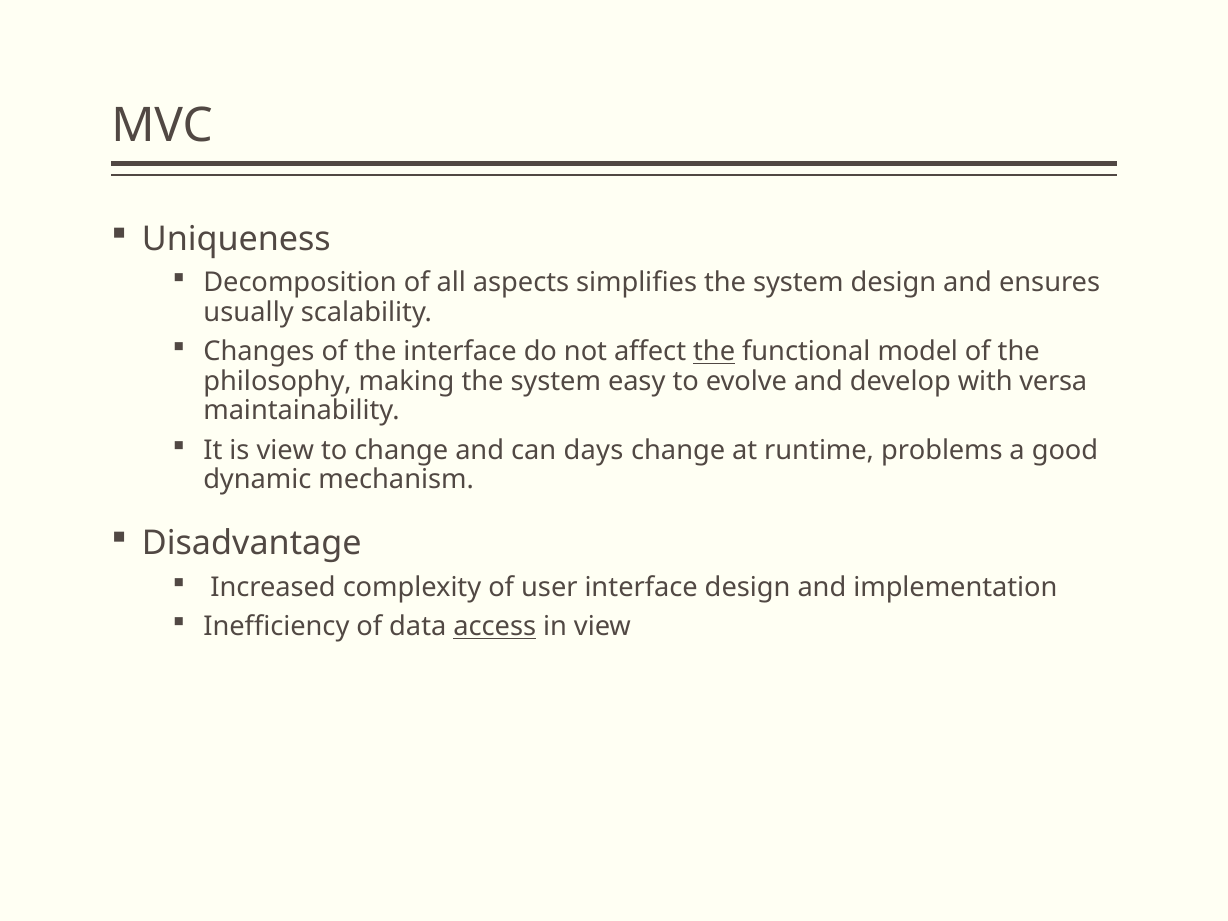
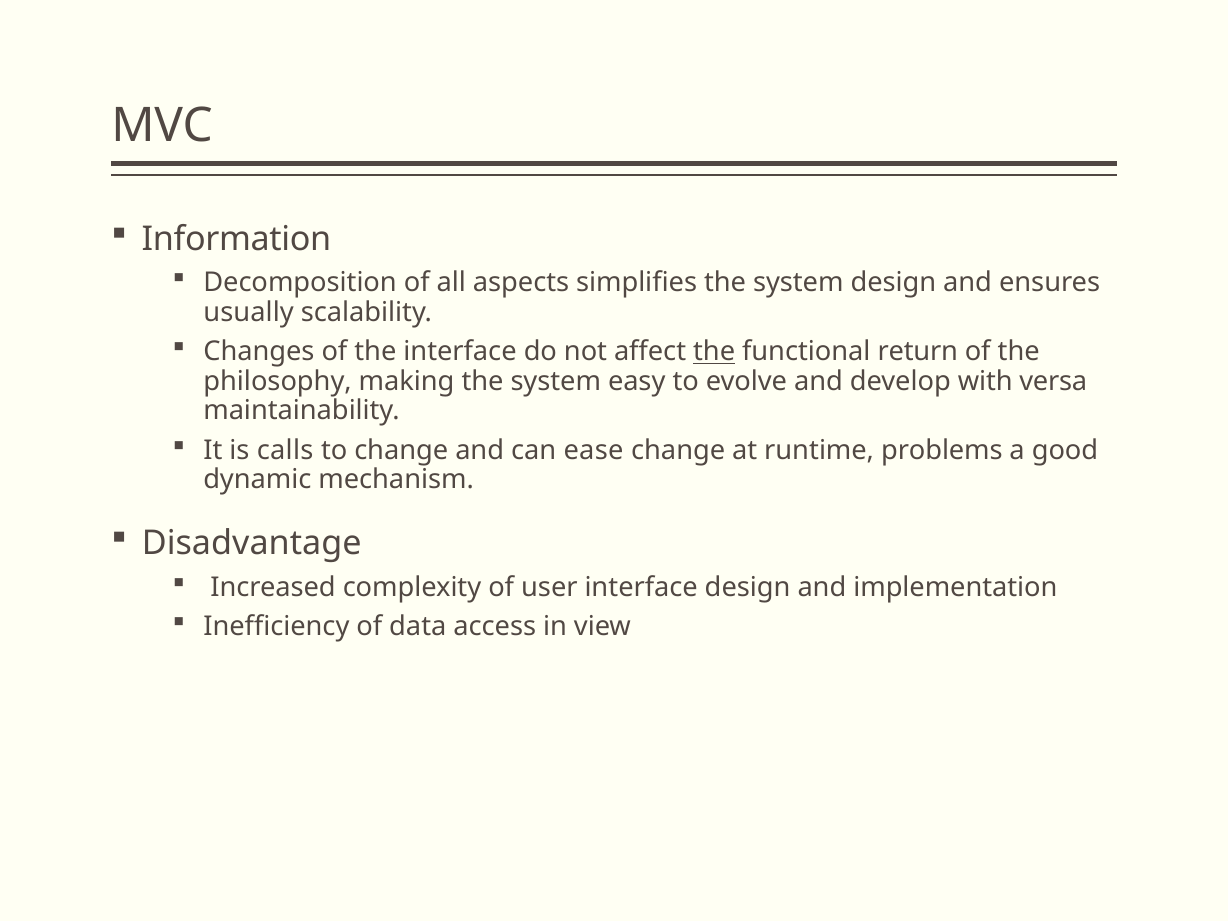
Uniqueness: Uniqueness -> Information (236, 239)
model: model -> return (918, 352)
is view: view -> calls (285, 450)
days: days -> ease (594, 450)
access underline: present -> none (495, 627)
